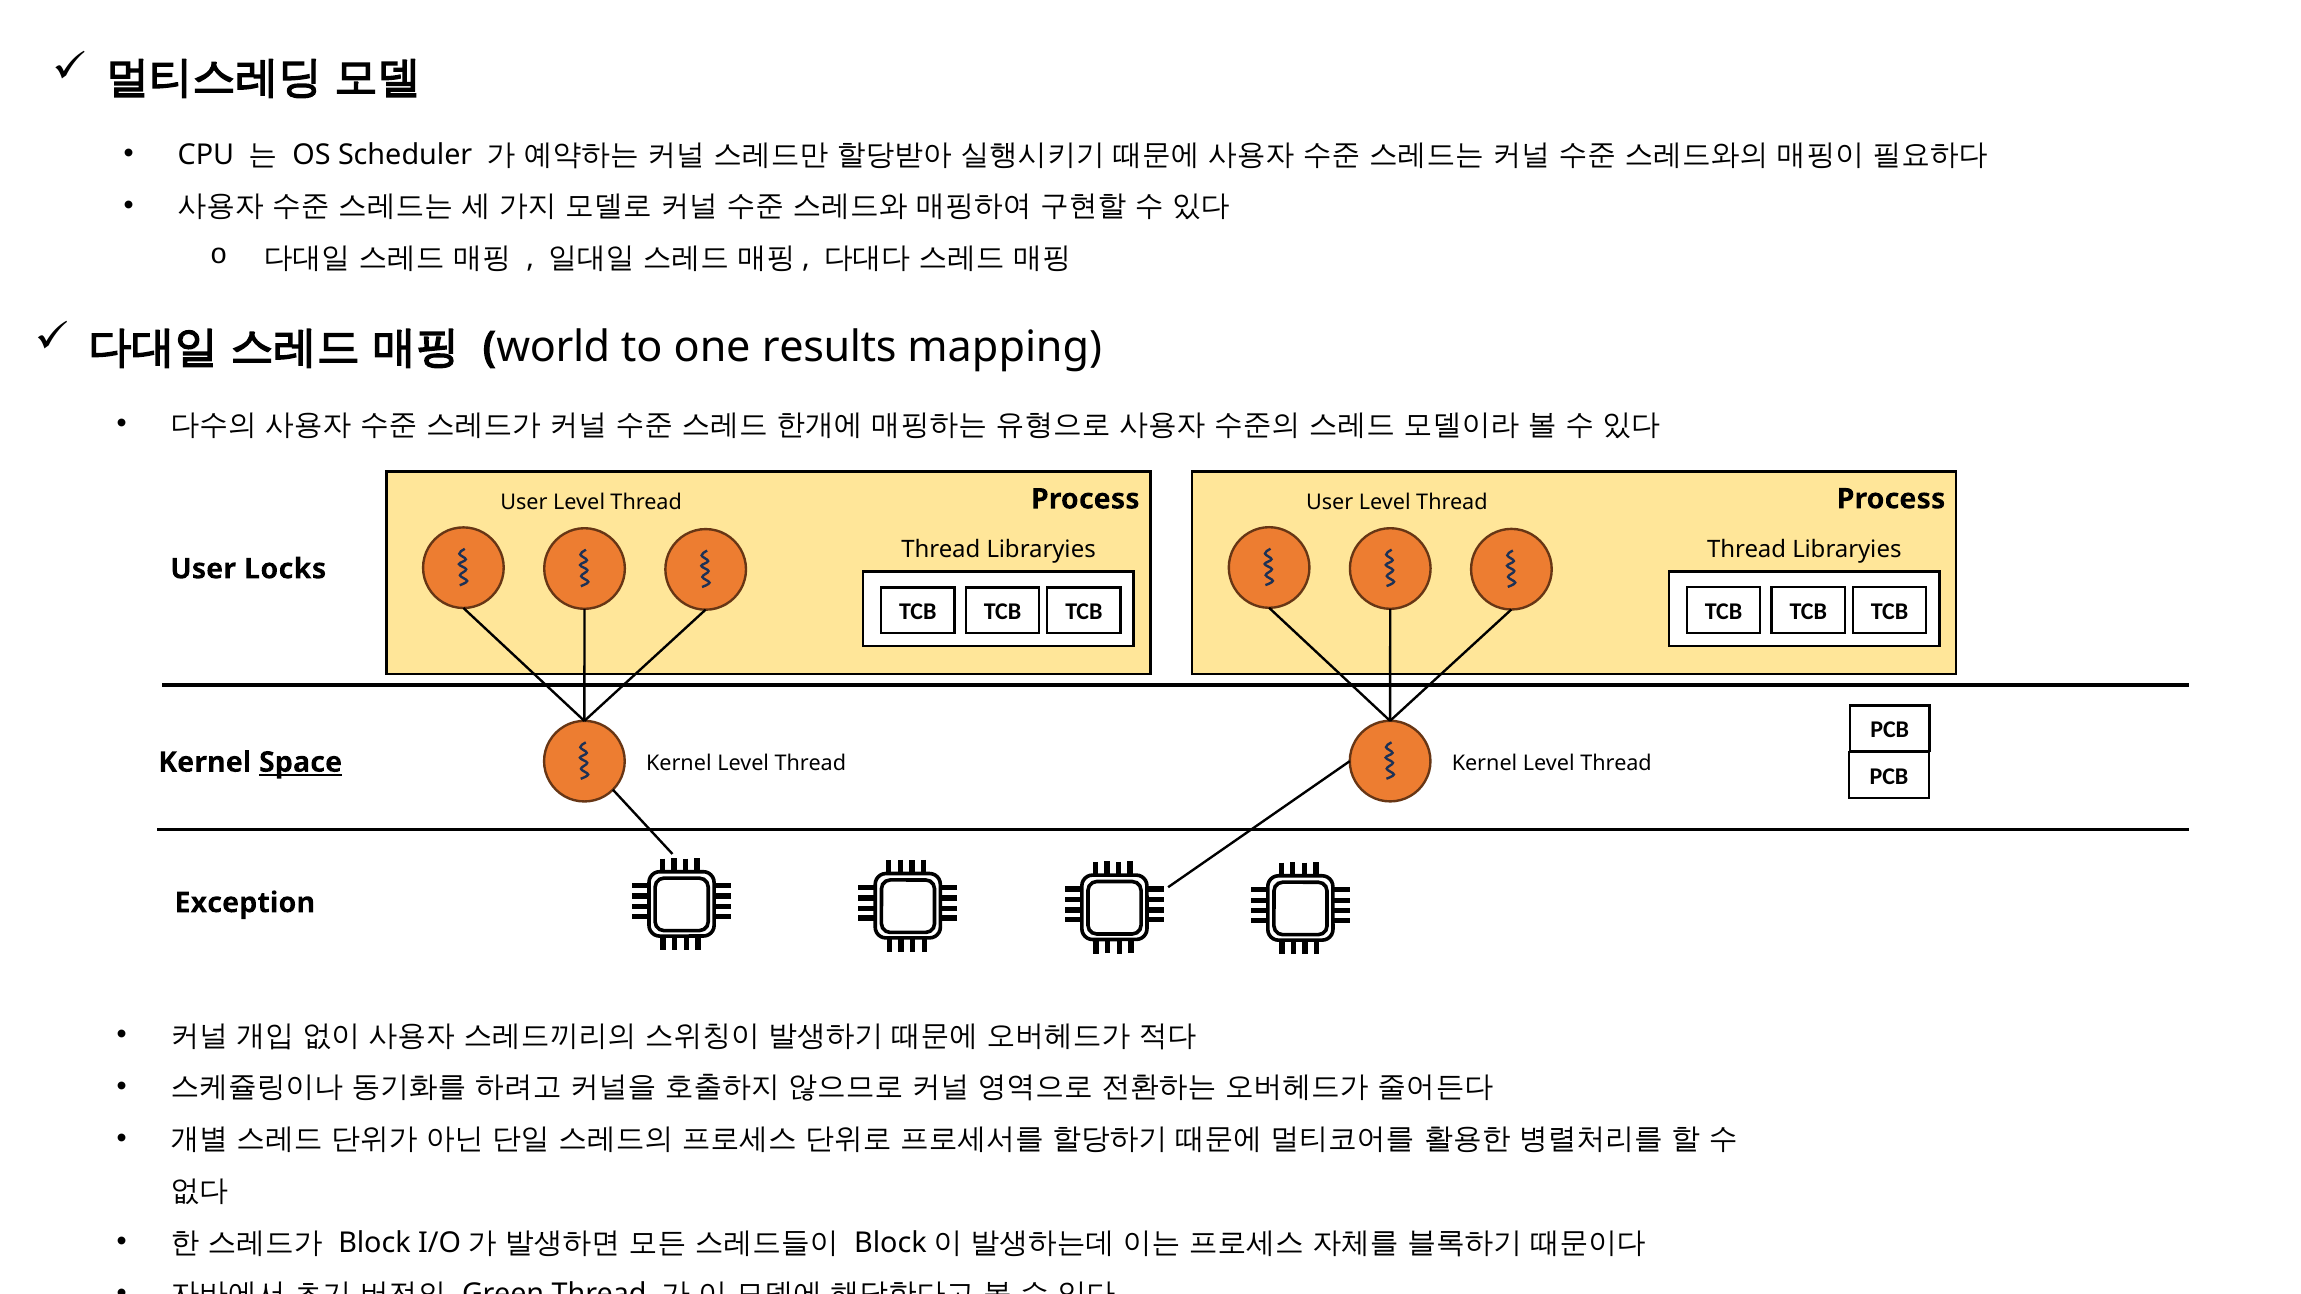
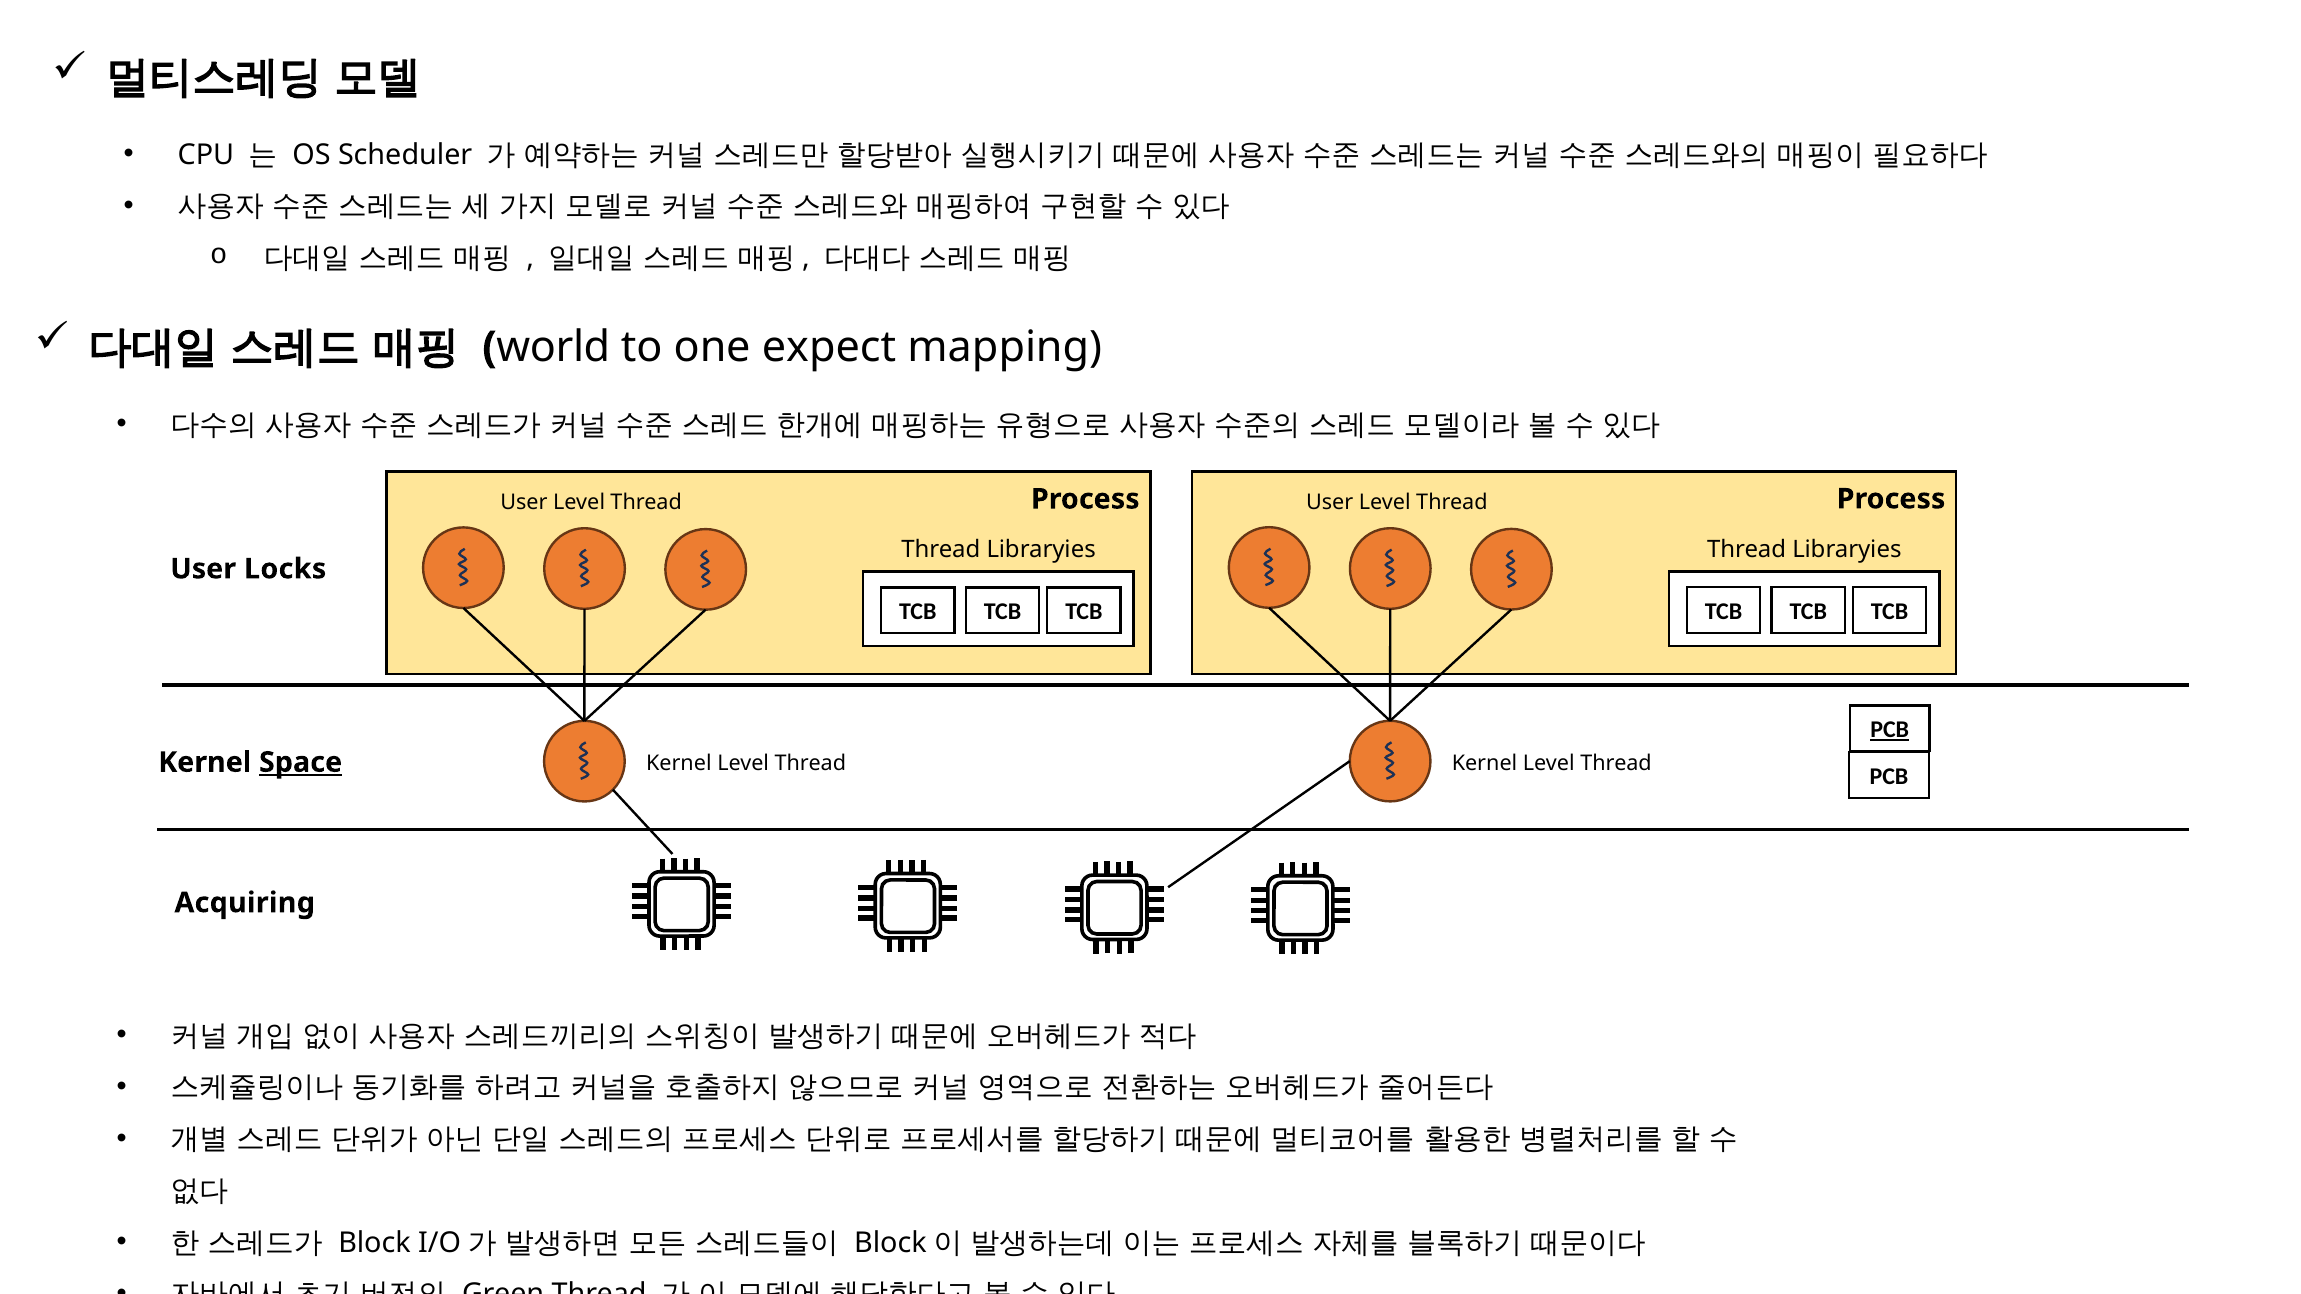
results: results -> expect (829, 347)
PCB underline: none -> present (1890, 730)
Exception: Exception -> Acquiring (245, 903)
